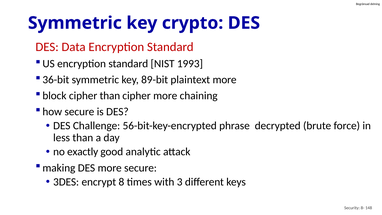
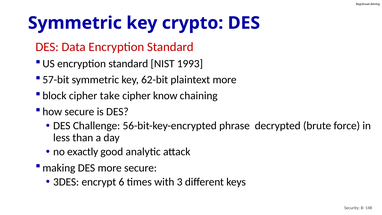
36-bit: 36-bit -> 57-bit (56, 80)
89-bit: 89-bit -> 62-bit (155, 80)
cipher than: than -> take (110, 96)
cipher more: more -> know (165, 96)
8: 8 -> 6 (121, 182)
